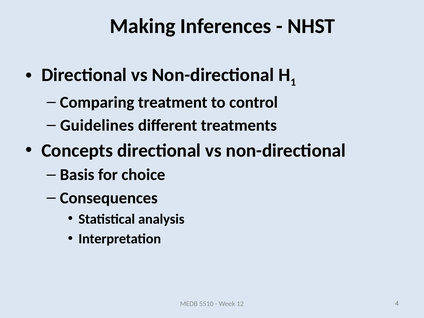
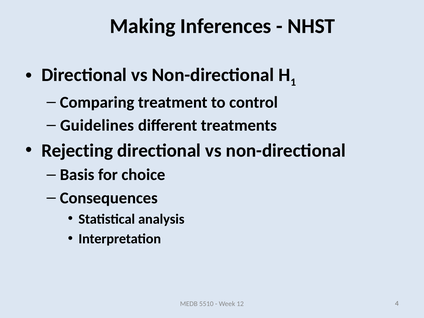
Concepts: Concepts -> Rejecting (77, 151)
